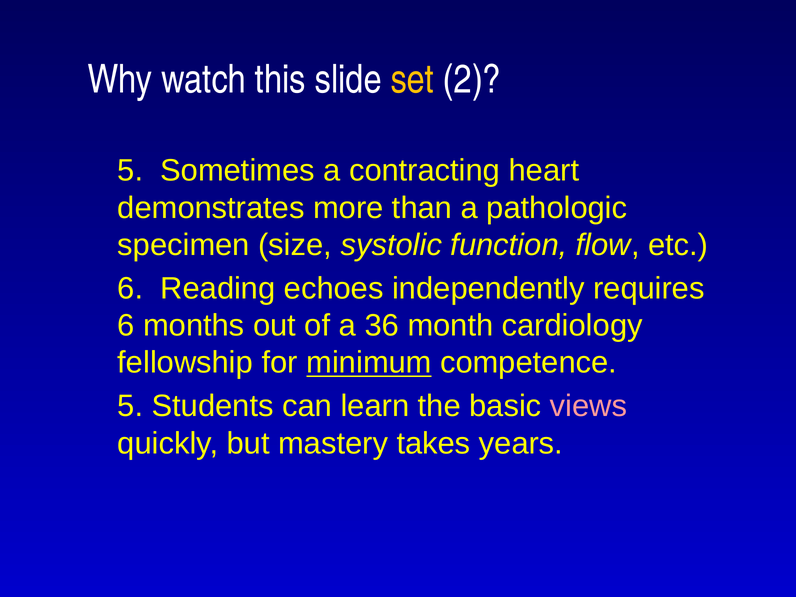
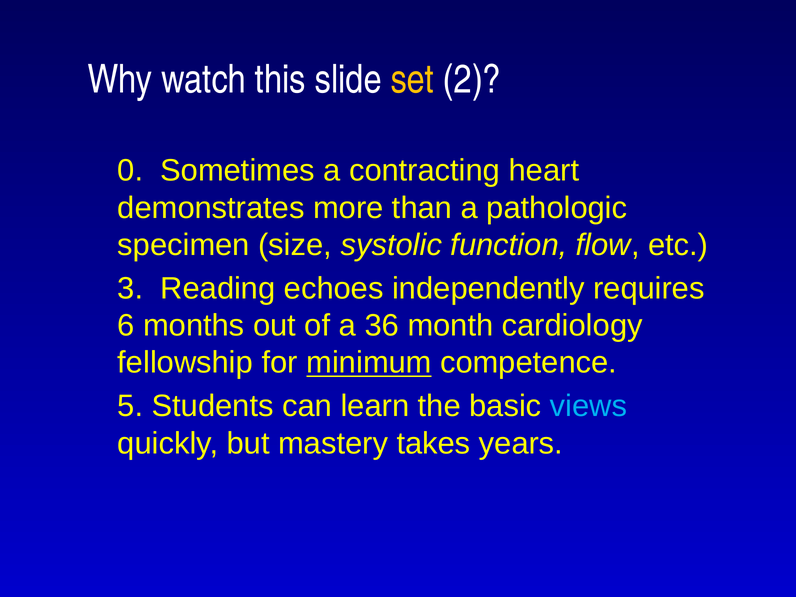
5: 5 -> 0 (130, 171)
6: 6 -> 3 (130, 288)
views colour: pink -> light blue (589, 406)
